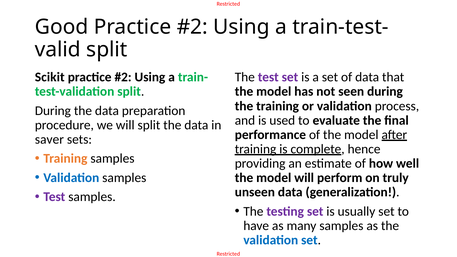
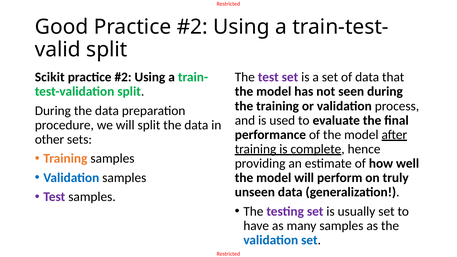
saver: saver -> other (49, 139)
